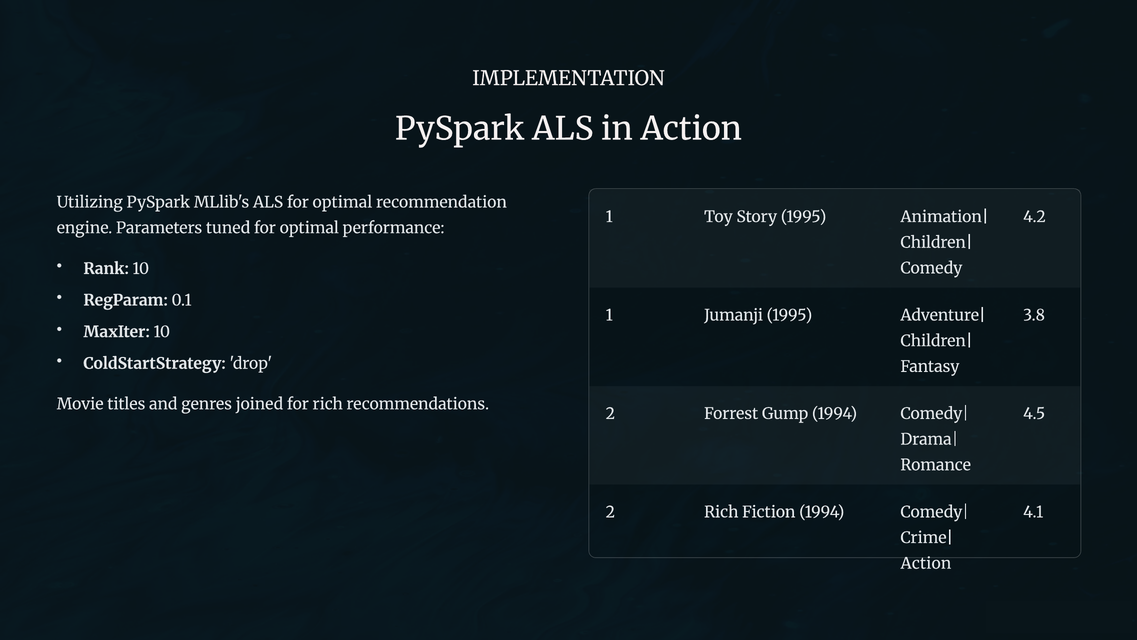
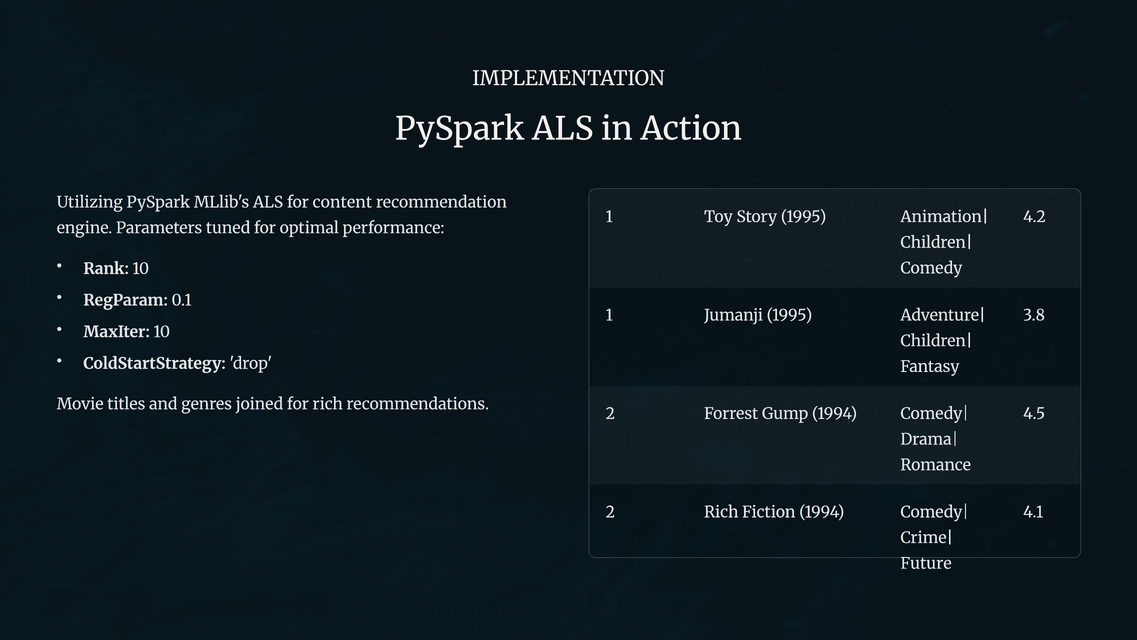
ALS for optimal: optimal -> content (342, 202)
Action: Action -> Future (926, 563)
